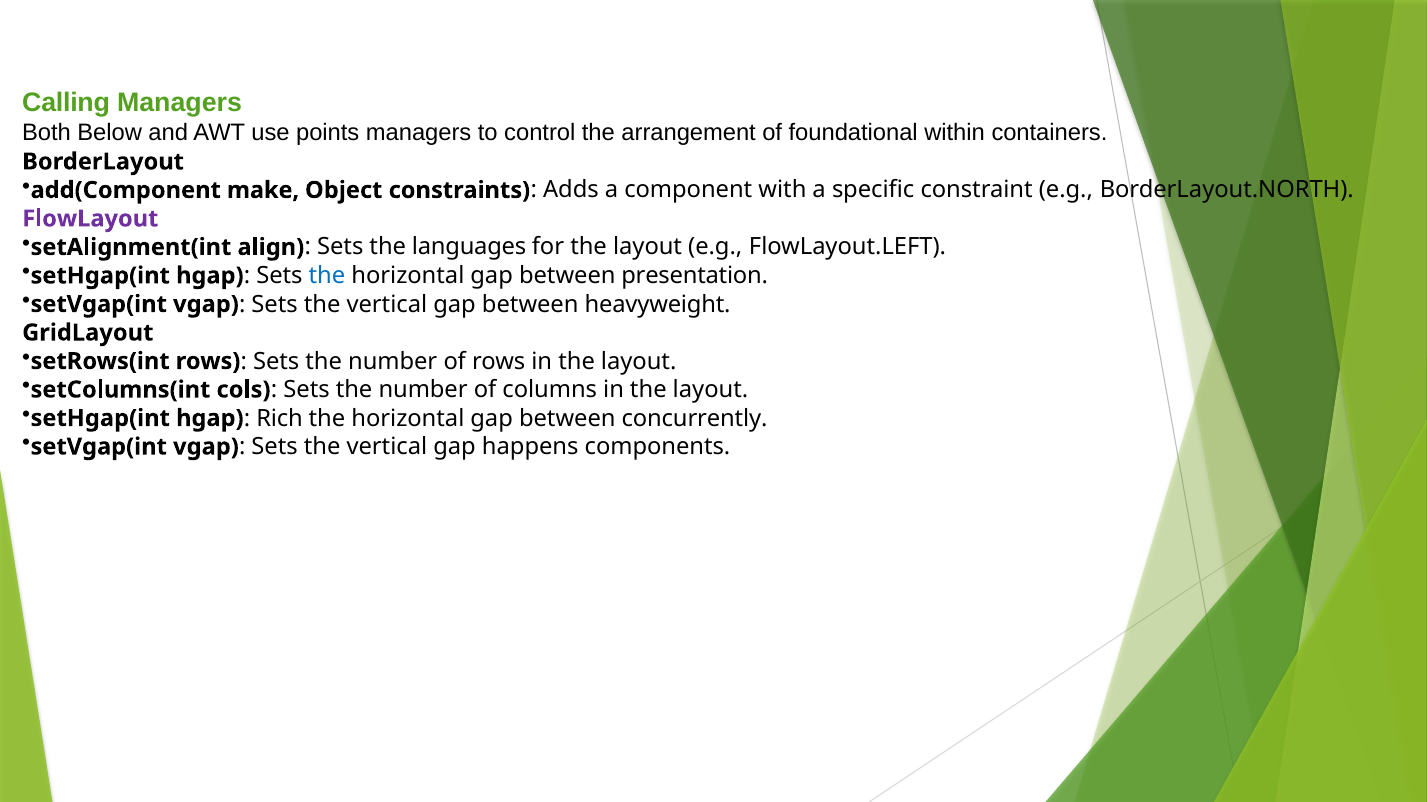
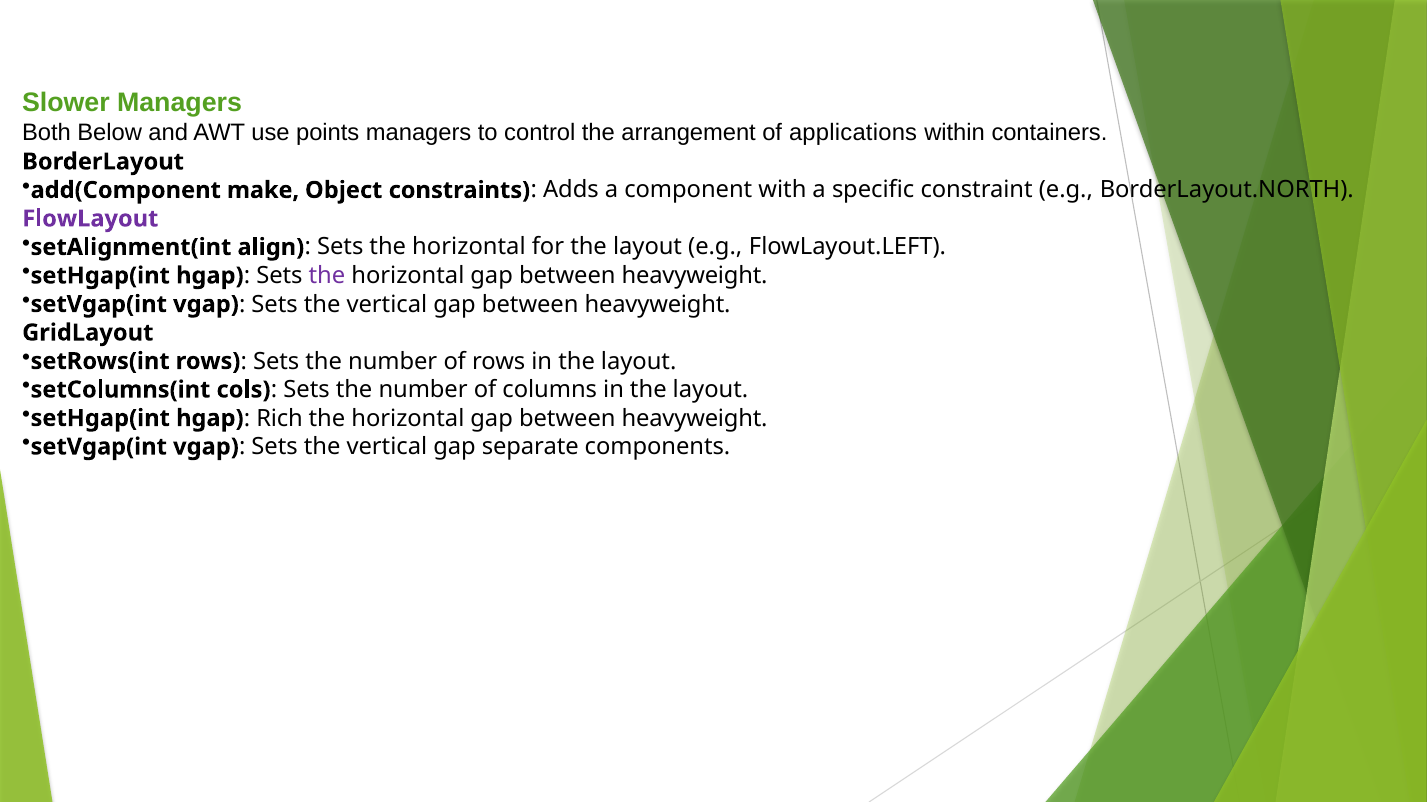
Calling: Calling -> Slower (66, 103)
foundational: foundational -> applications (853, 133)
align Sets the languages: languages -> horizontal (469, 247)
the colour: blue -> purple (327, 276)
presentation: presentation -> heavyweight (695, 276)
concurrently: concurrently -> heavyweight (695, 419)
happens: happens -> separate (530, 447)
